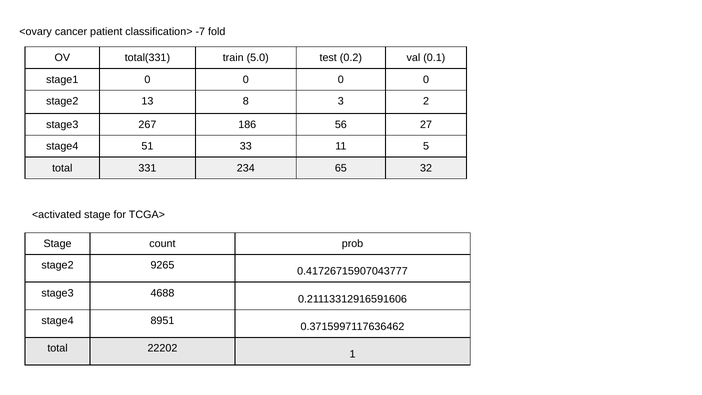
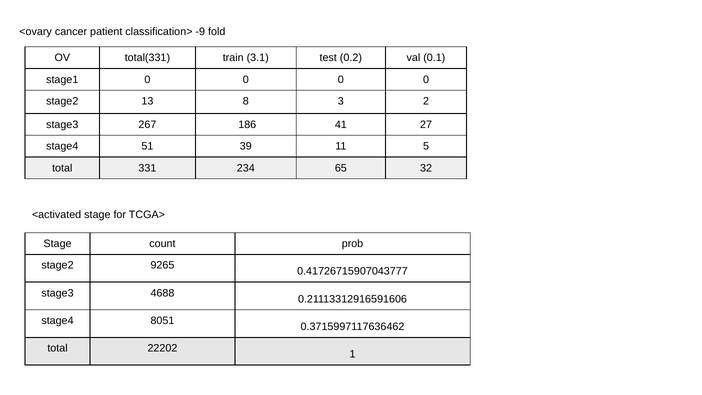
-7: -7 -> -9 (200, 32)
5.0: 5.0 -> 3.1 (258, 58)
56: 56 -> 41 (341, 125)
33: 33 -> 39 (246, 146)
8951: 8951 -> 8051 (162, 321)
